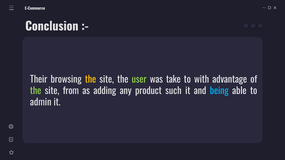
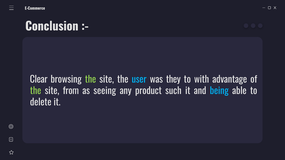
Their: Their -> Clear (39, 80)
the colour: yellow -> light green (91, 80)
user colour: light green -> light blue (139, 80)
take: take -> they (173, 80)
adding: adding -> seeing (105, 91)
admin: admin -> delete (41, 103)
